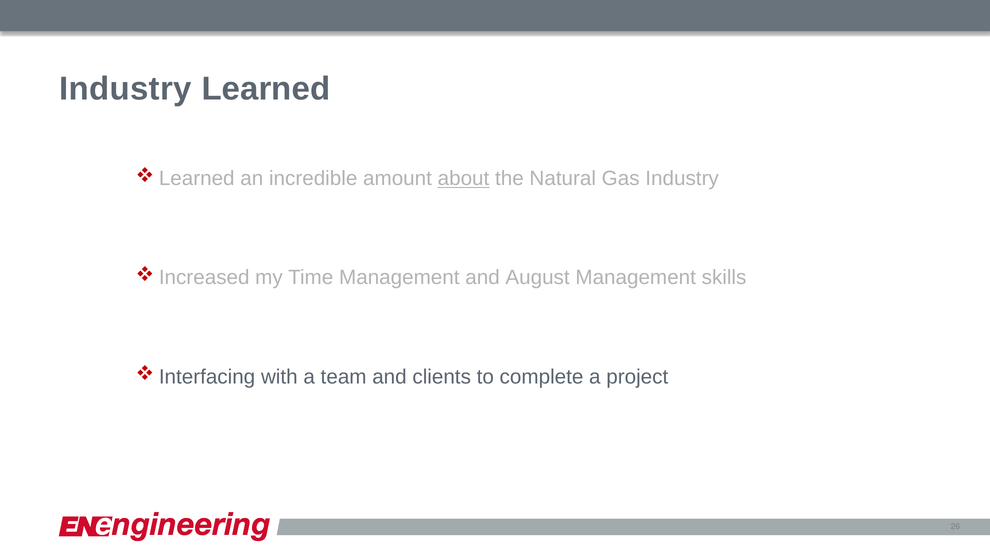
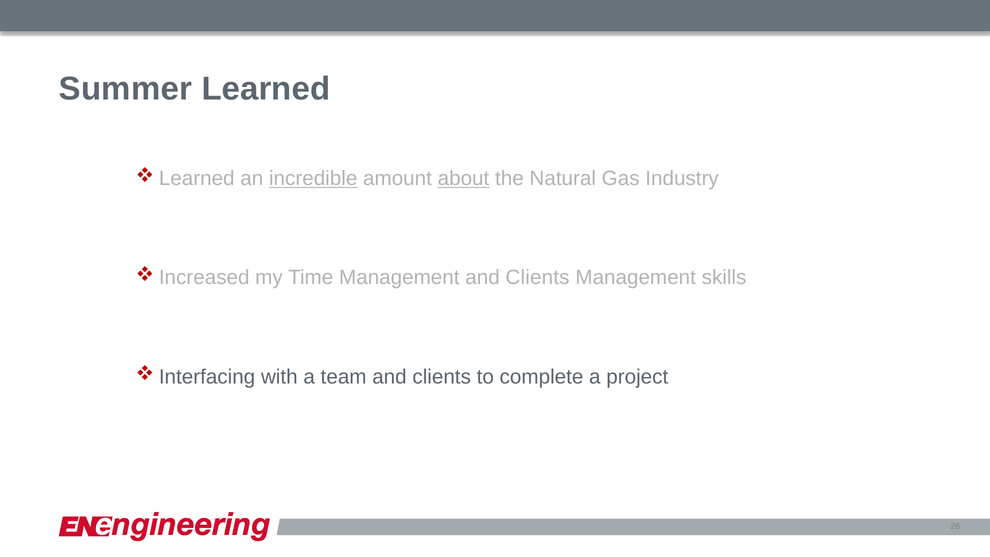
Industry: Industry -> Summer (126, 89)
incredible underline: none -> present (313, 179)
Management and August: August -> Clients (537, 278)
